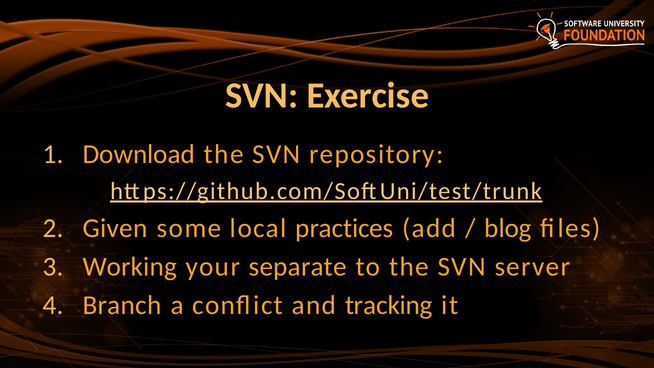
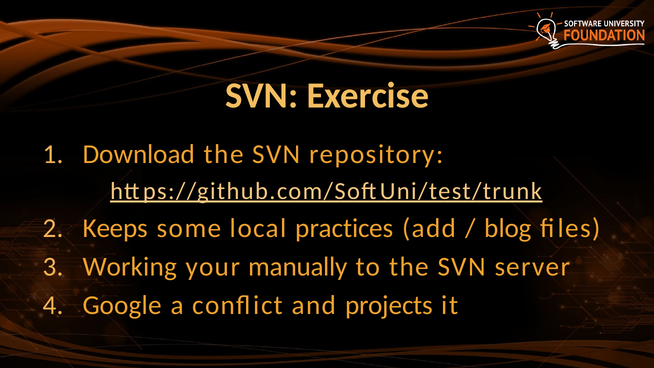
Given: Given -> Keeps (115, 228)
separate: separate -> manually (298, 267)
Branch: Branch -> Google (122, 305)
tracking: tracking -> projects (389, 305)
